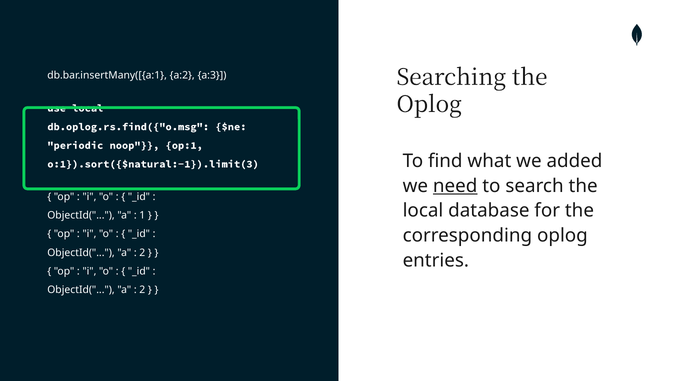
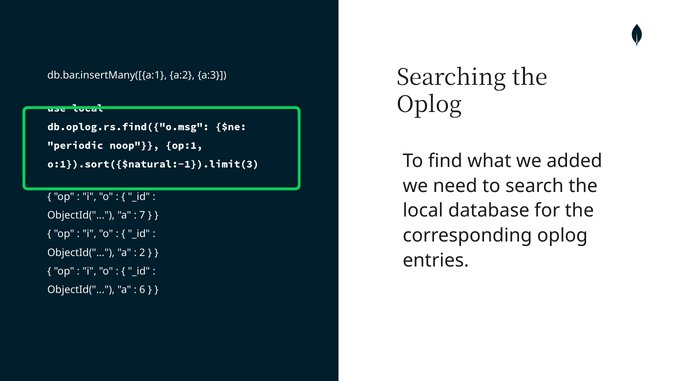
need underline: present -> none (455, 186)
1: 1 -> 7 (142, 215)
2: 2 -> 6 (142, 290)
